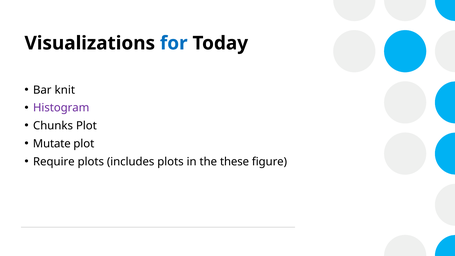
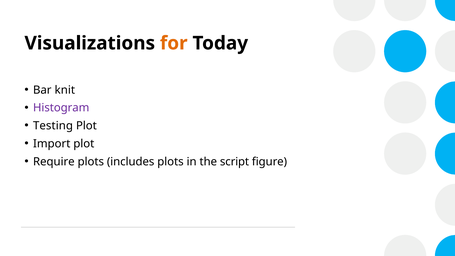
for colour: blue -> orange (174, 43)
Chunks: Chunks -> Testing (53, 126)
Mutate: Mutate -> Import (52, 144)
these: these -> script (235, 162)
